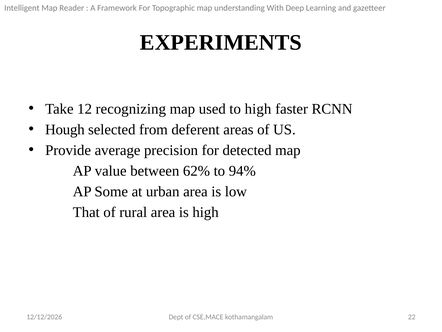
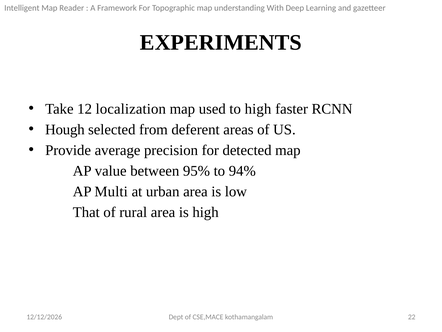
recognizing: recognizing -> localization (131, 109)
62%: 62% -> 95% (196, 171)
Some: Some -> Multi (111, 191)
